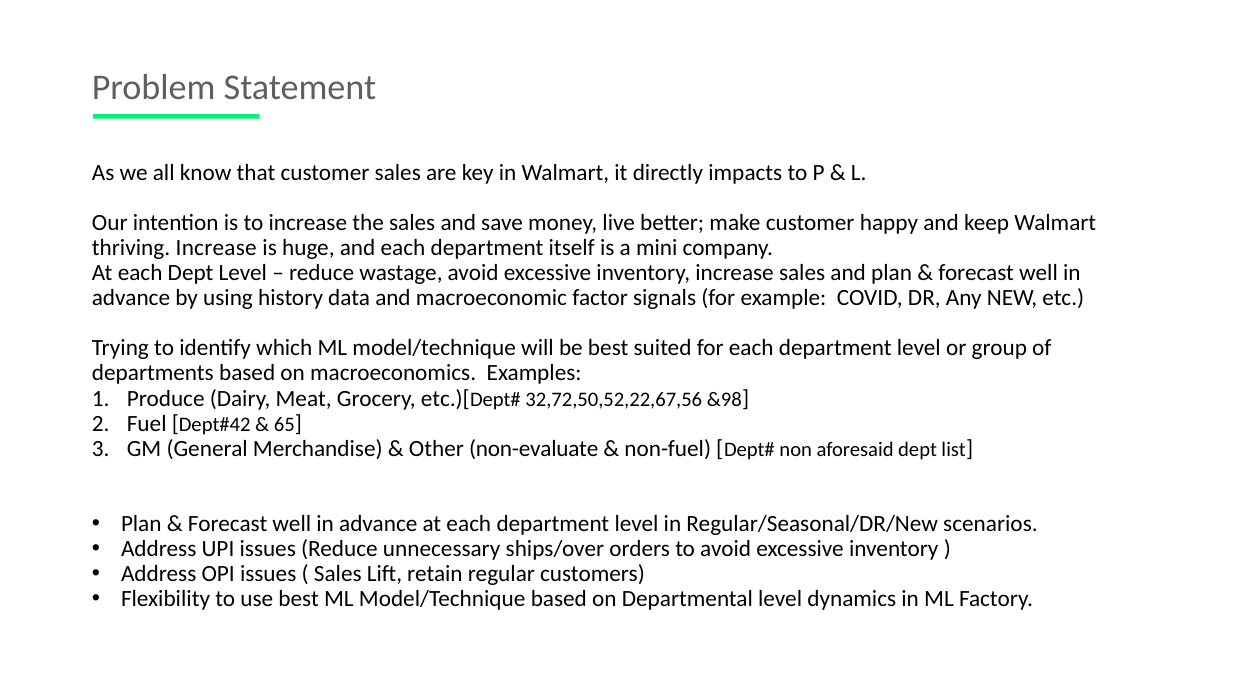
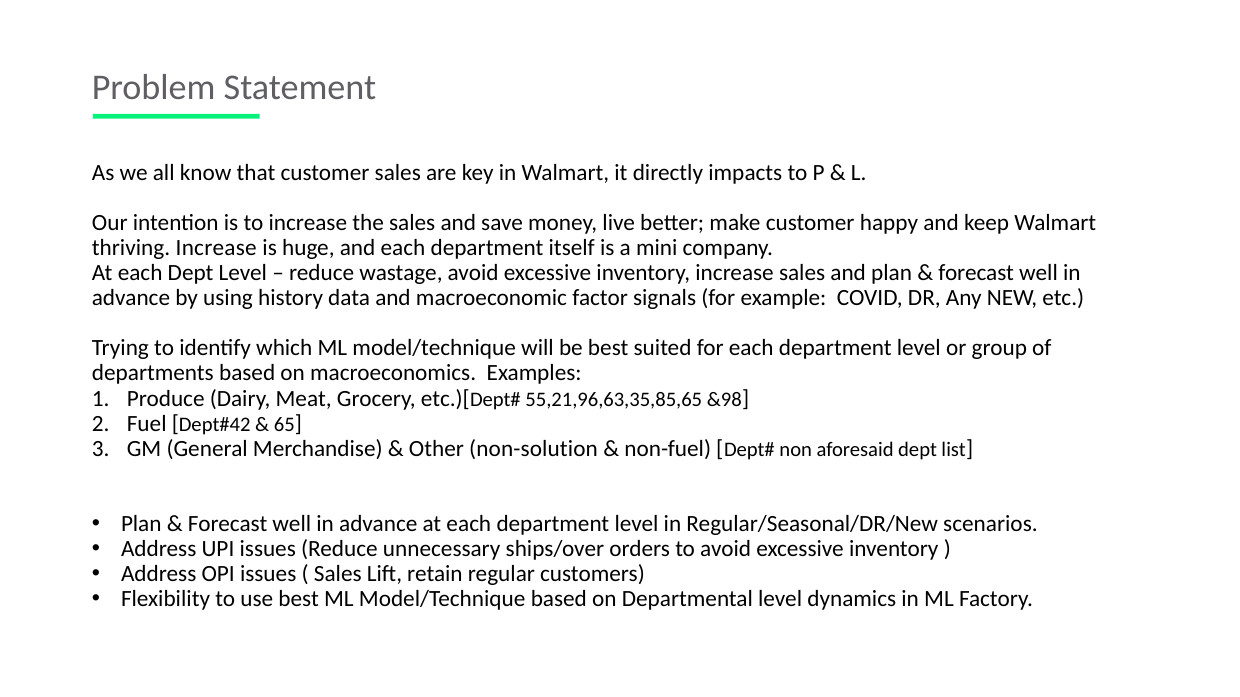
32,72,50,52,22,67,56: 32,72,50,52,22,67,56 -> 55,21,96,63,35,85,65 (614, 399)
non-evaluate: non-evaluate -> non-solution (534, 449)
